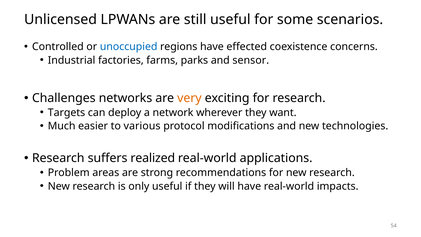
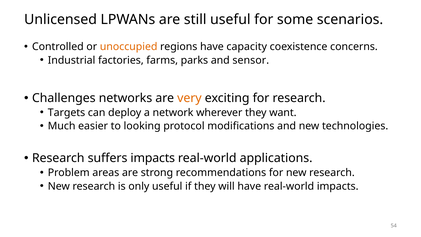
unoccupied colour: blue -> orange (129, 47)
effected: effected -> capacity (247, 47)
various: various -> looking (142, 126)
suffers realized: realized -> impacts (153, 158)
